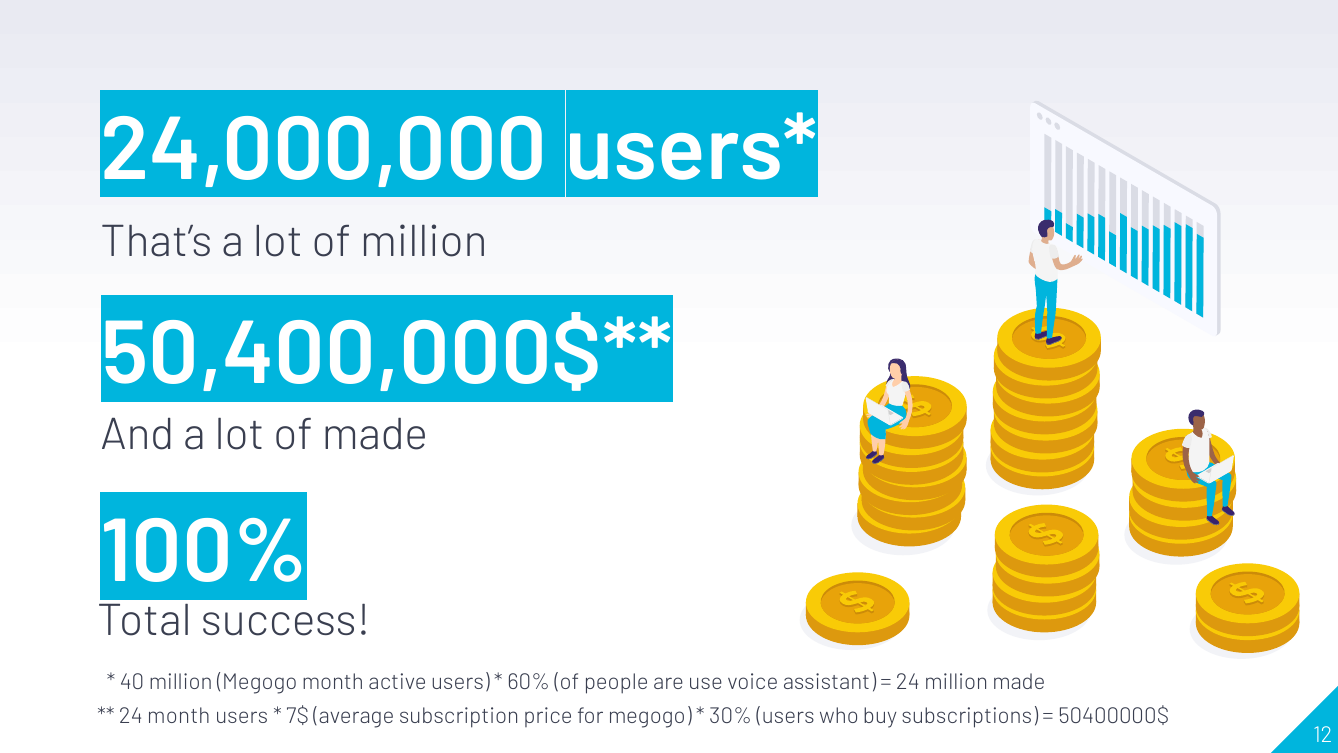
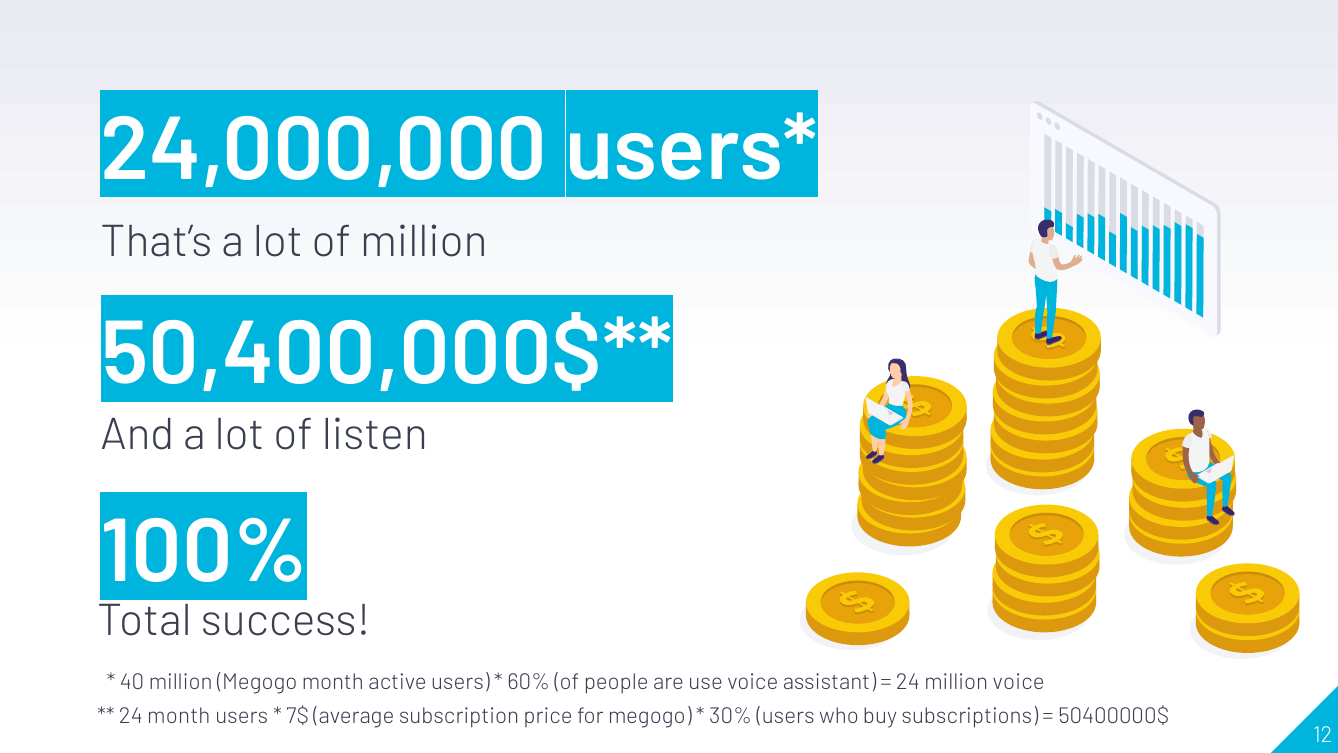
of made: made -> listen (375, 434)
million made: made -> voice (1019, 681)
